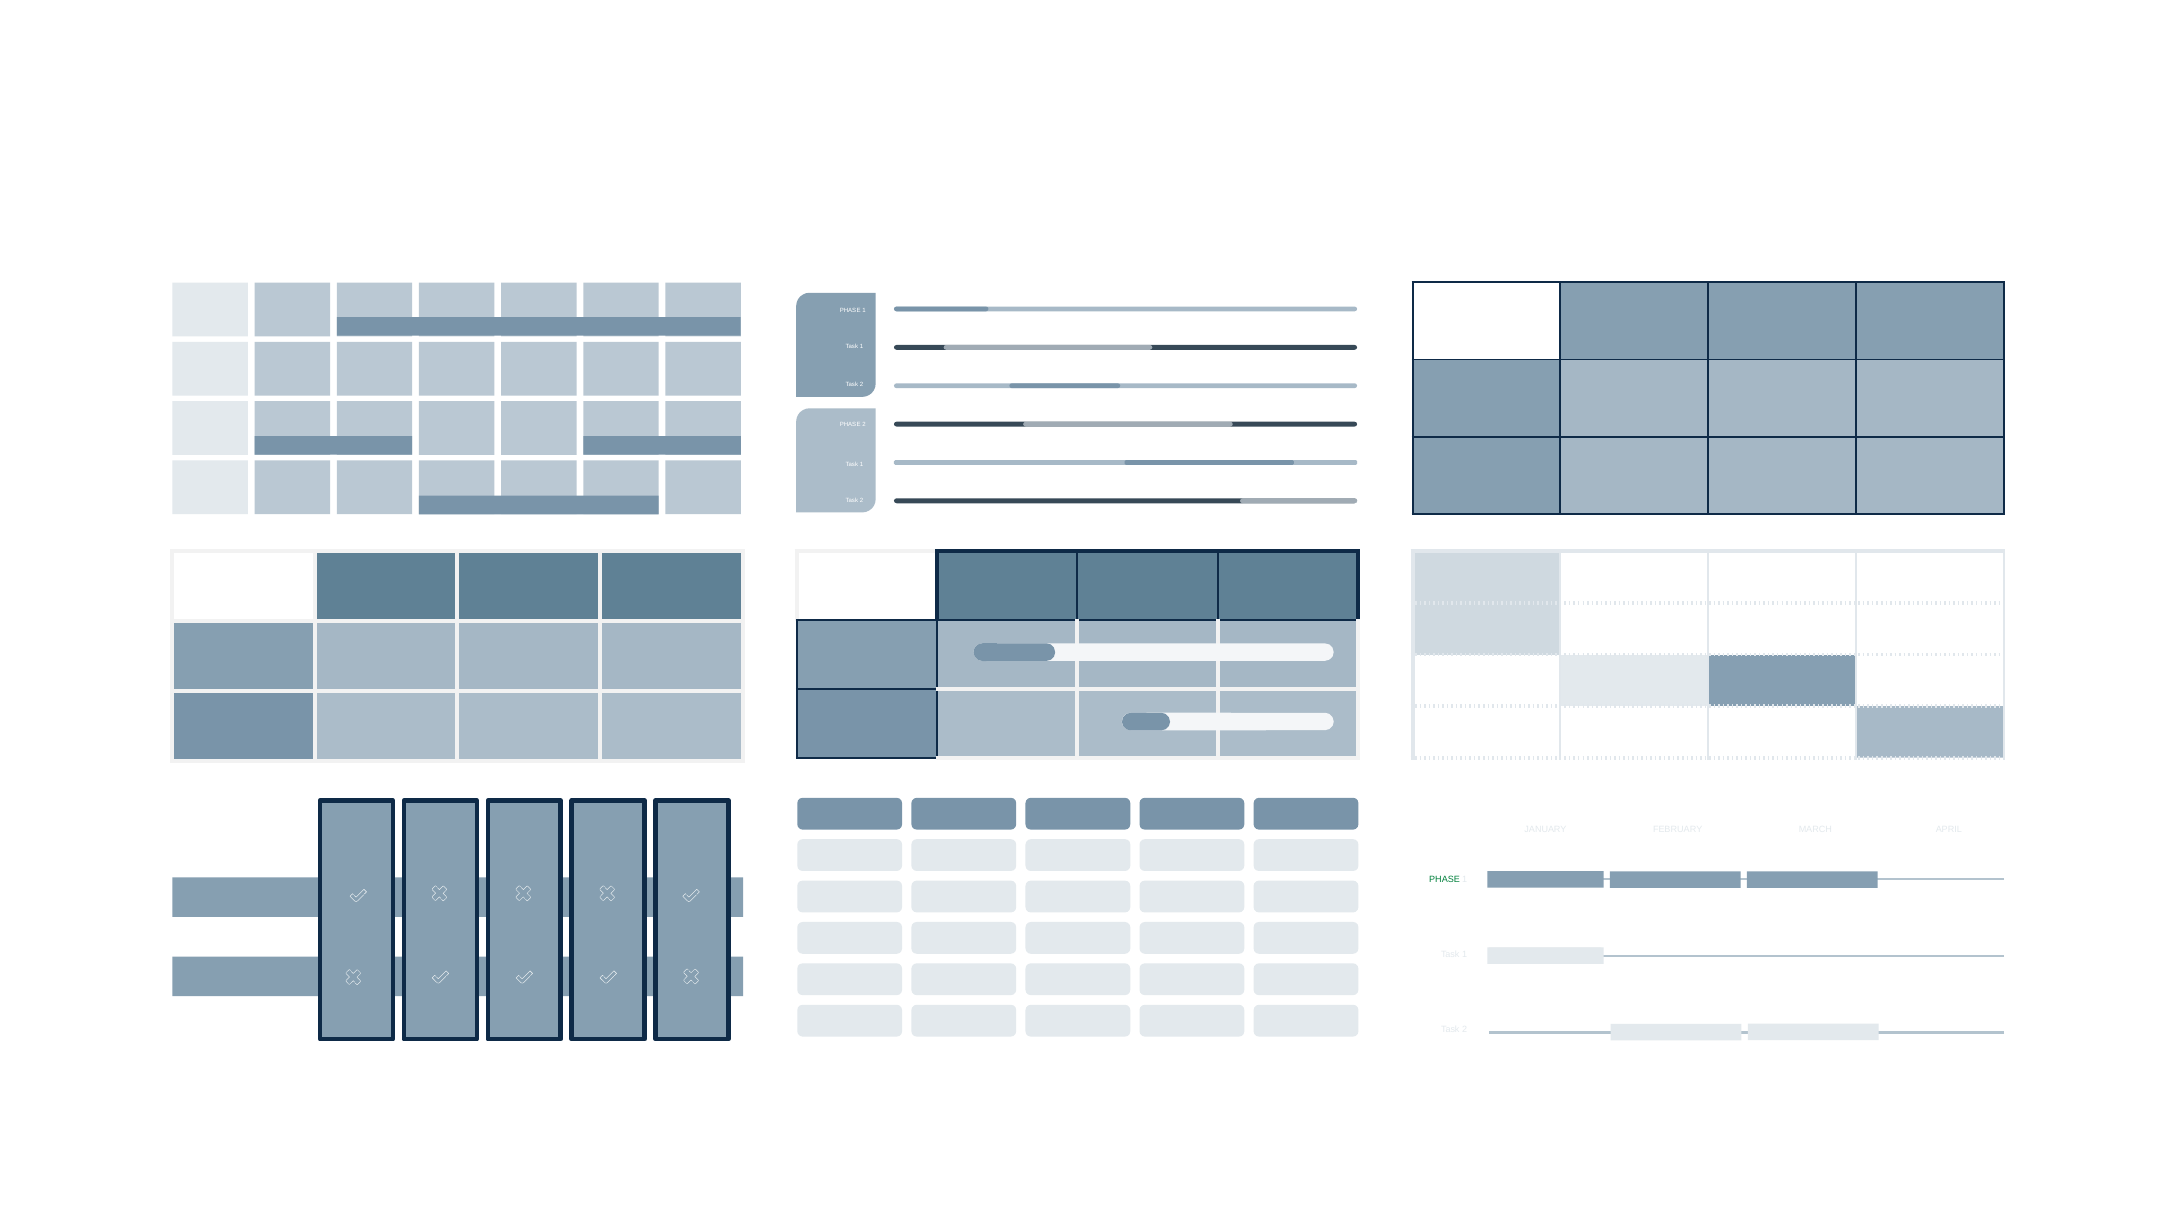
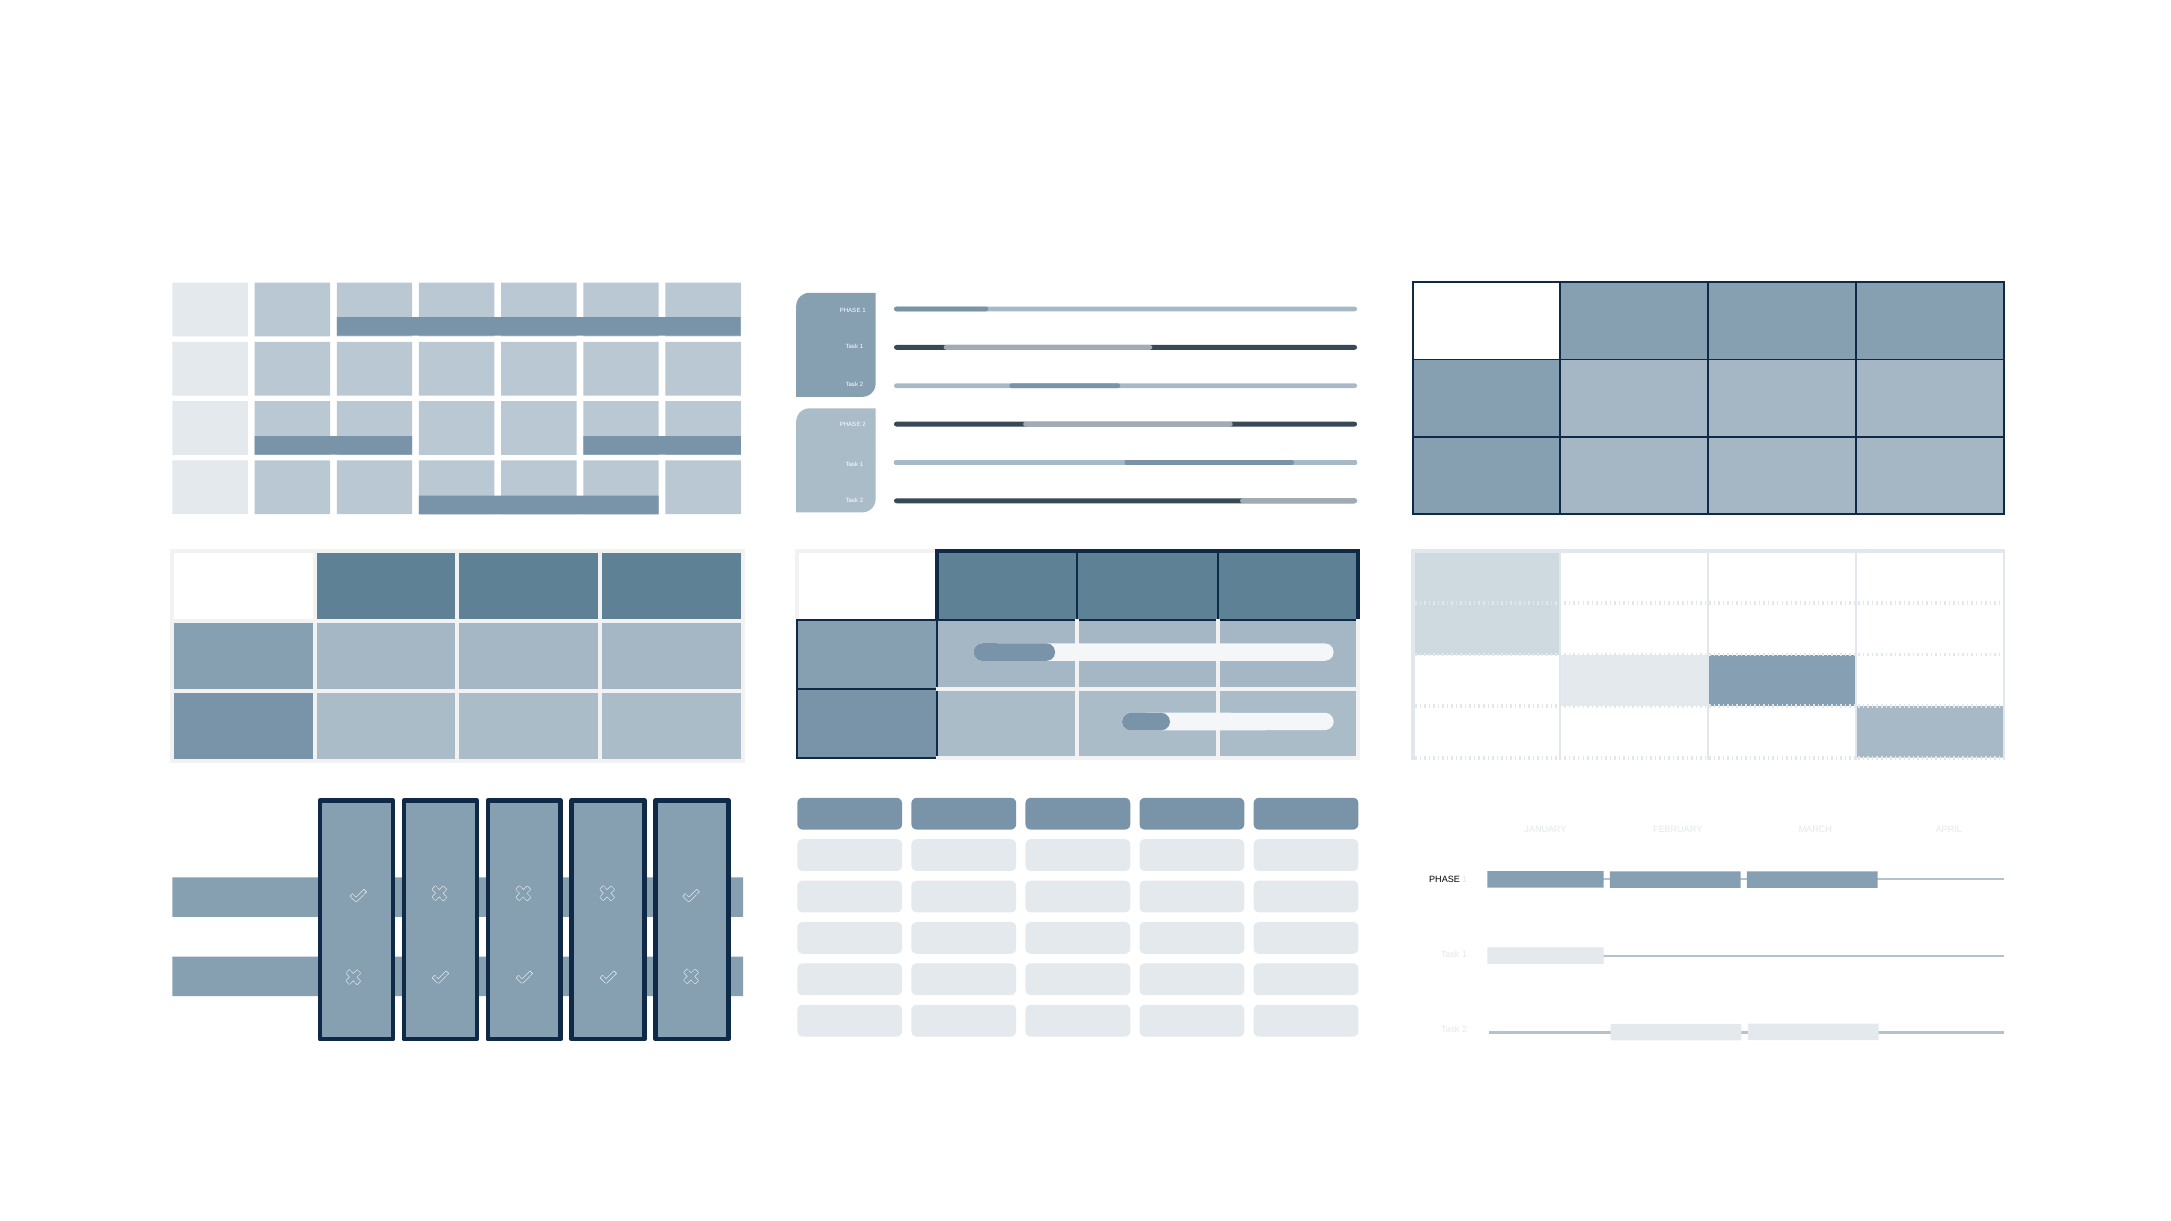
PHASE colour: green -> black (1445, 880)
